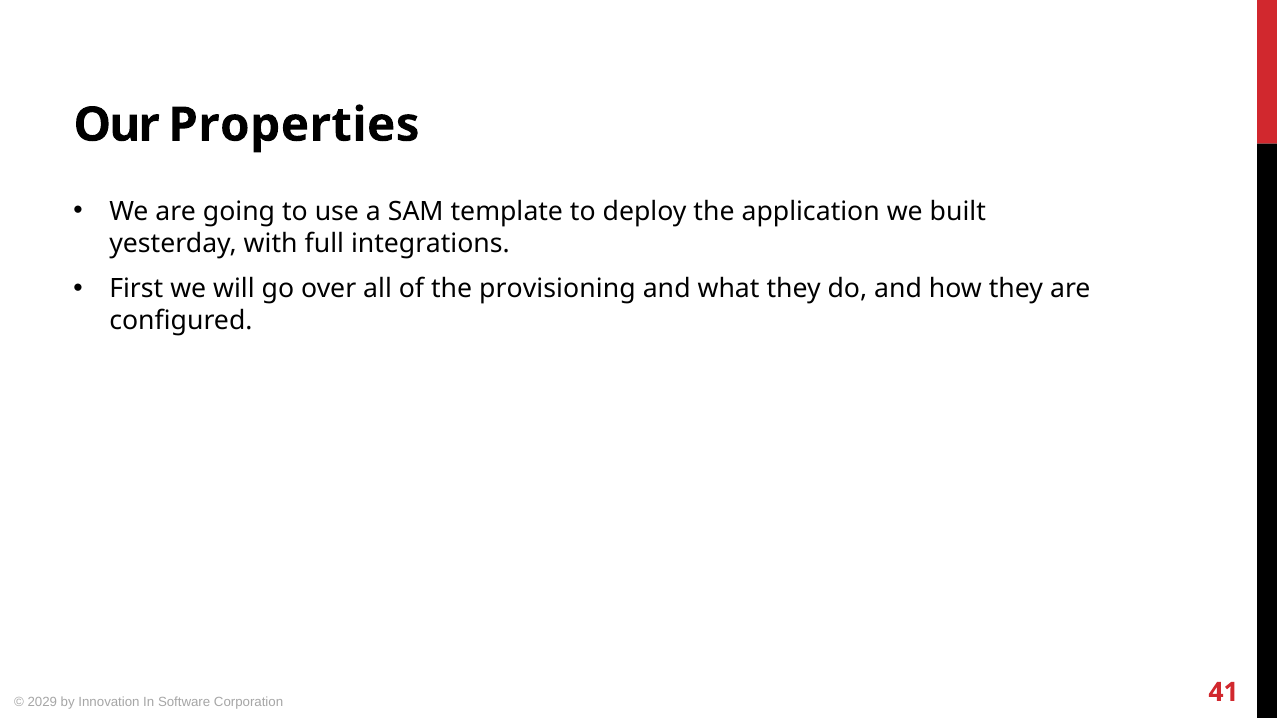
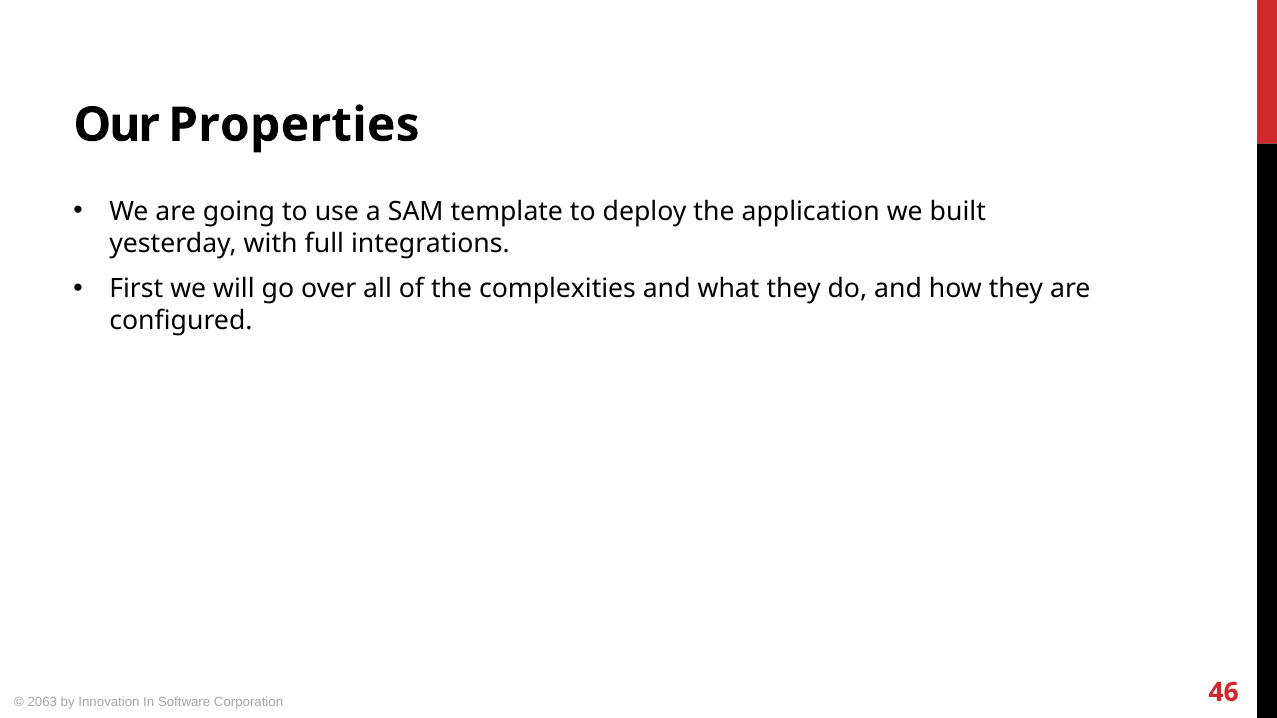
provisioning: provisioning -> complexities (558, 289)
2029: 2029 -> 2063 (42, 702)
41: 41 -> 46 (1224, 692)
